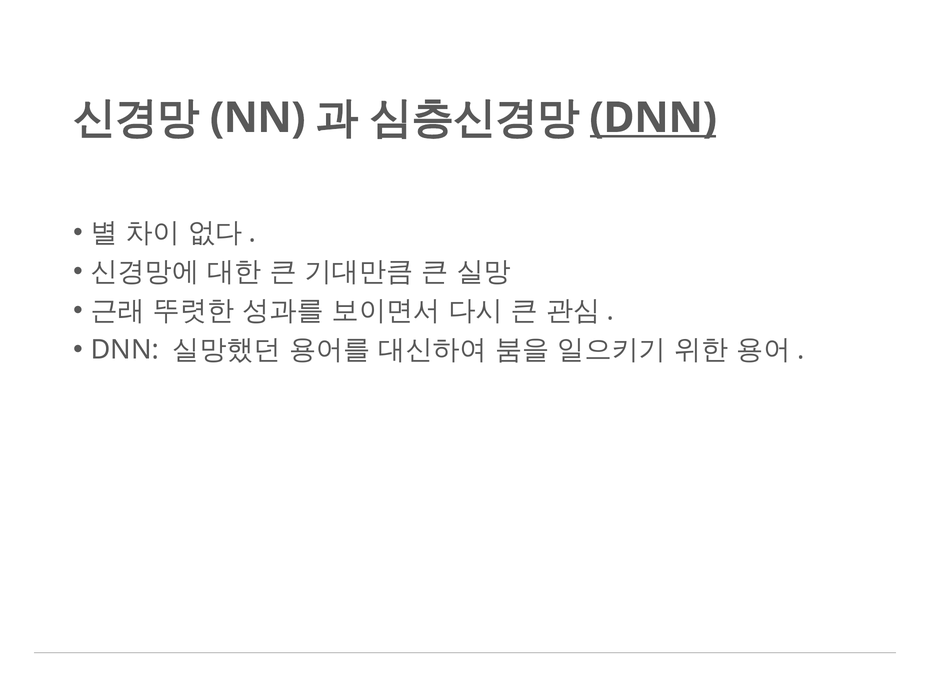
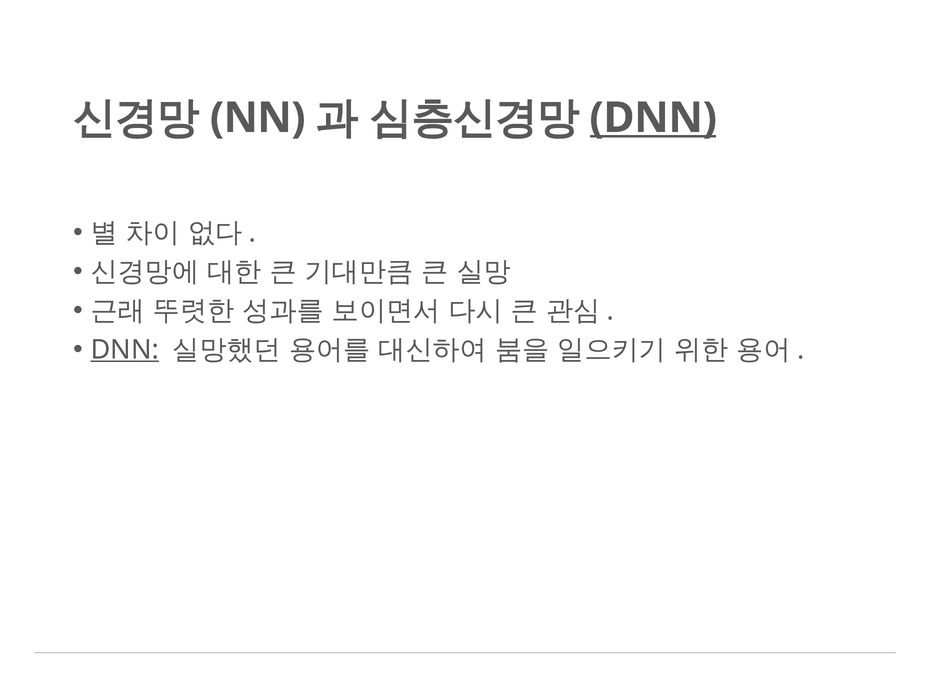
DNN underline: none -> present (125, 350)
